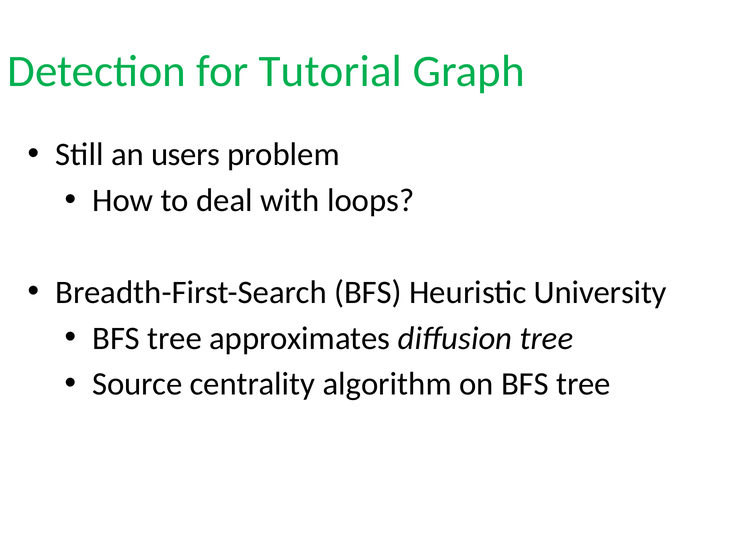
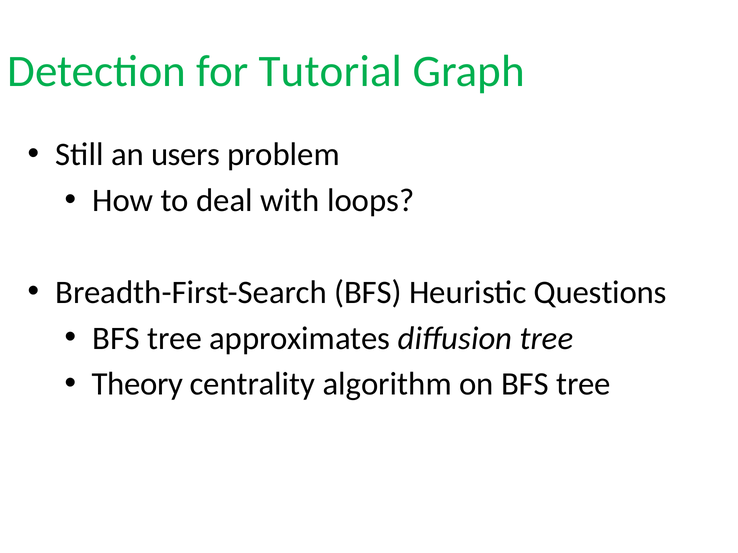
University: University -> Questions (600, 293)
Source: Source -> Theory (137, 384)
